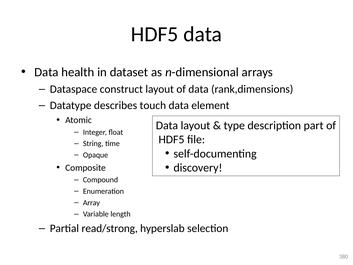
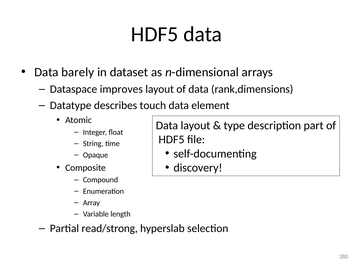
health: health -> barely (78, 72)
construct: construct -> improves (121, 89)
